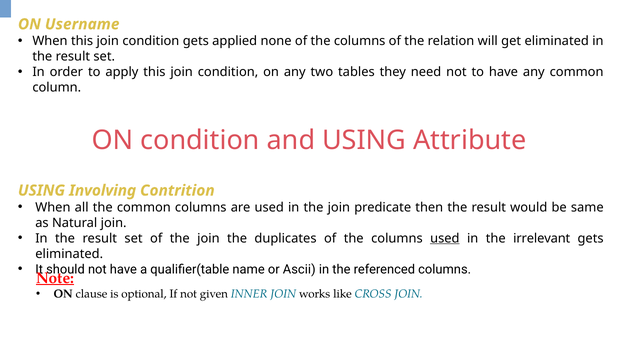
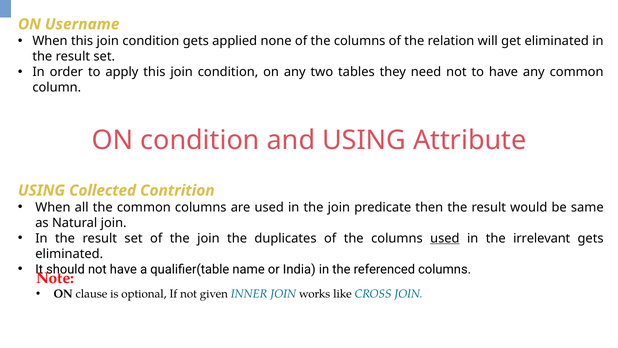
Involving: Involving -> Collected (103, 190)
Ascii: Ascii -> India (299, 269)
Note underline: present -> none (55, 278)
